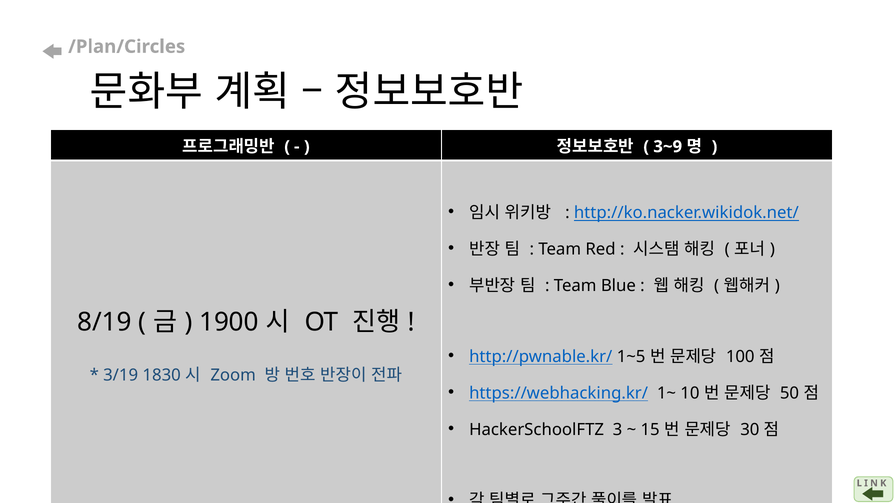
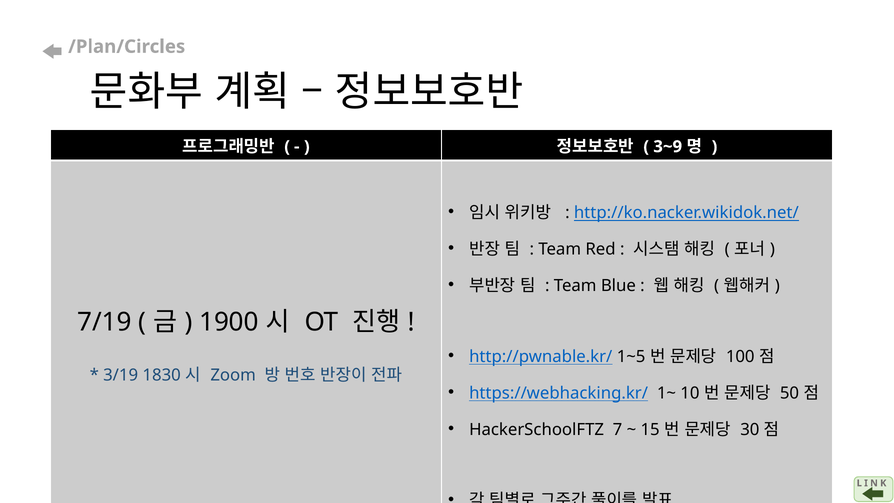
8/19: 8/19 -> 7/19 (104, 322)
3: 3 -> 7 (618, 430)
